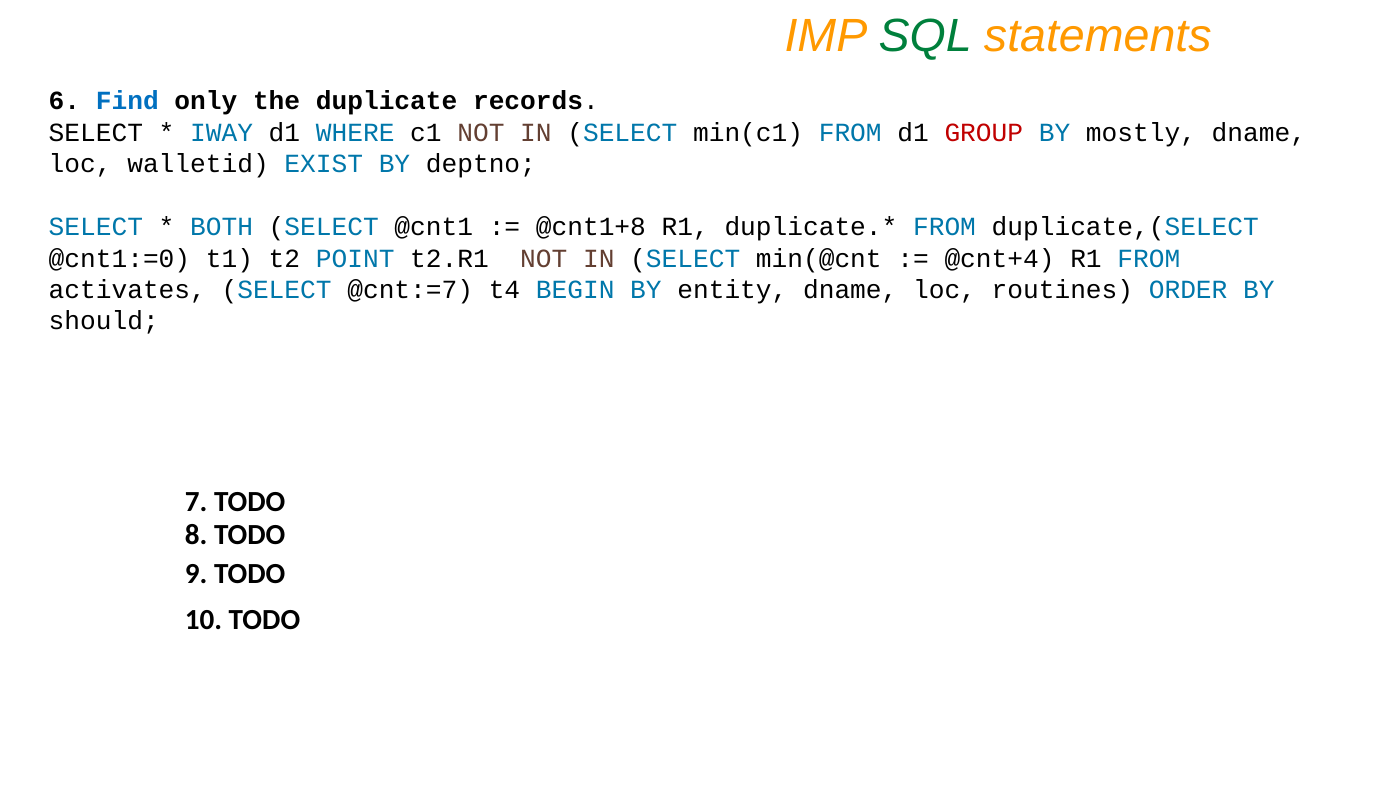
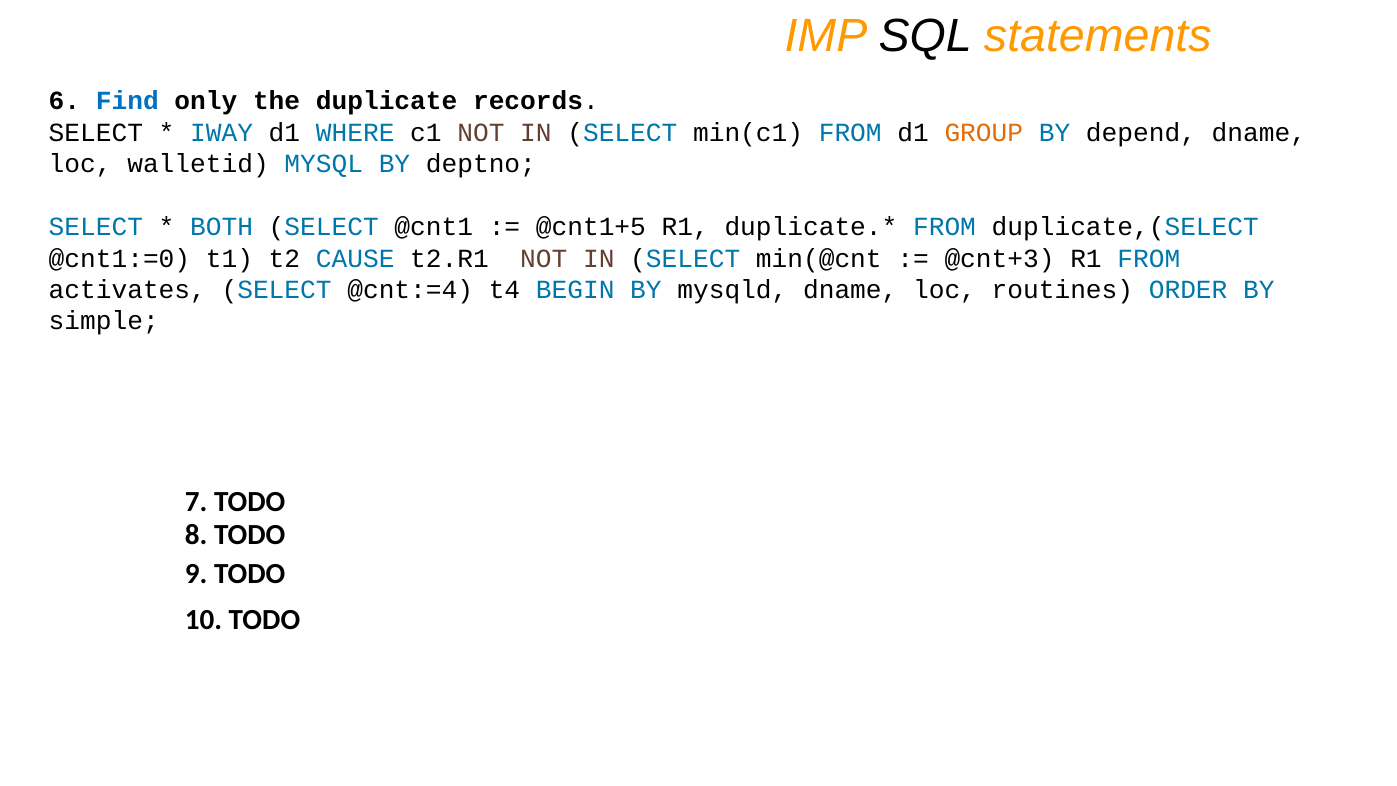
SQL colour: green -> black (925, 36)
GROUP colour: red -> orange (984, 133)
mostly: mostly -> depend (1141, 133)
EXIST: EXIST -> MYSQL (324, 164)
@cnt1+8: @cnt1+8 -> @cnt1+5 (591, 227)
POINT: POINT -> CAUSE (355, 258)
@cnt+4: @cnt+4 -> @cnt+3 (1000, 258)
@cnt:=7: @cnt:=7 -> @cnt:=4 (410, 290)
entity: entity -> mysqld (732, 290)
should: should -> simple (104, 321)
